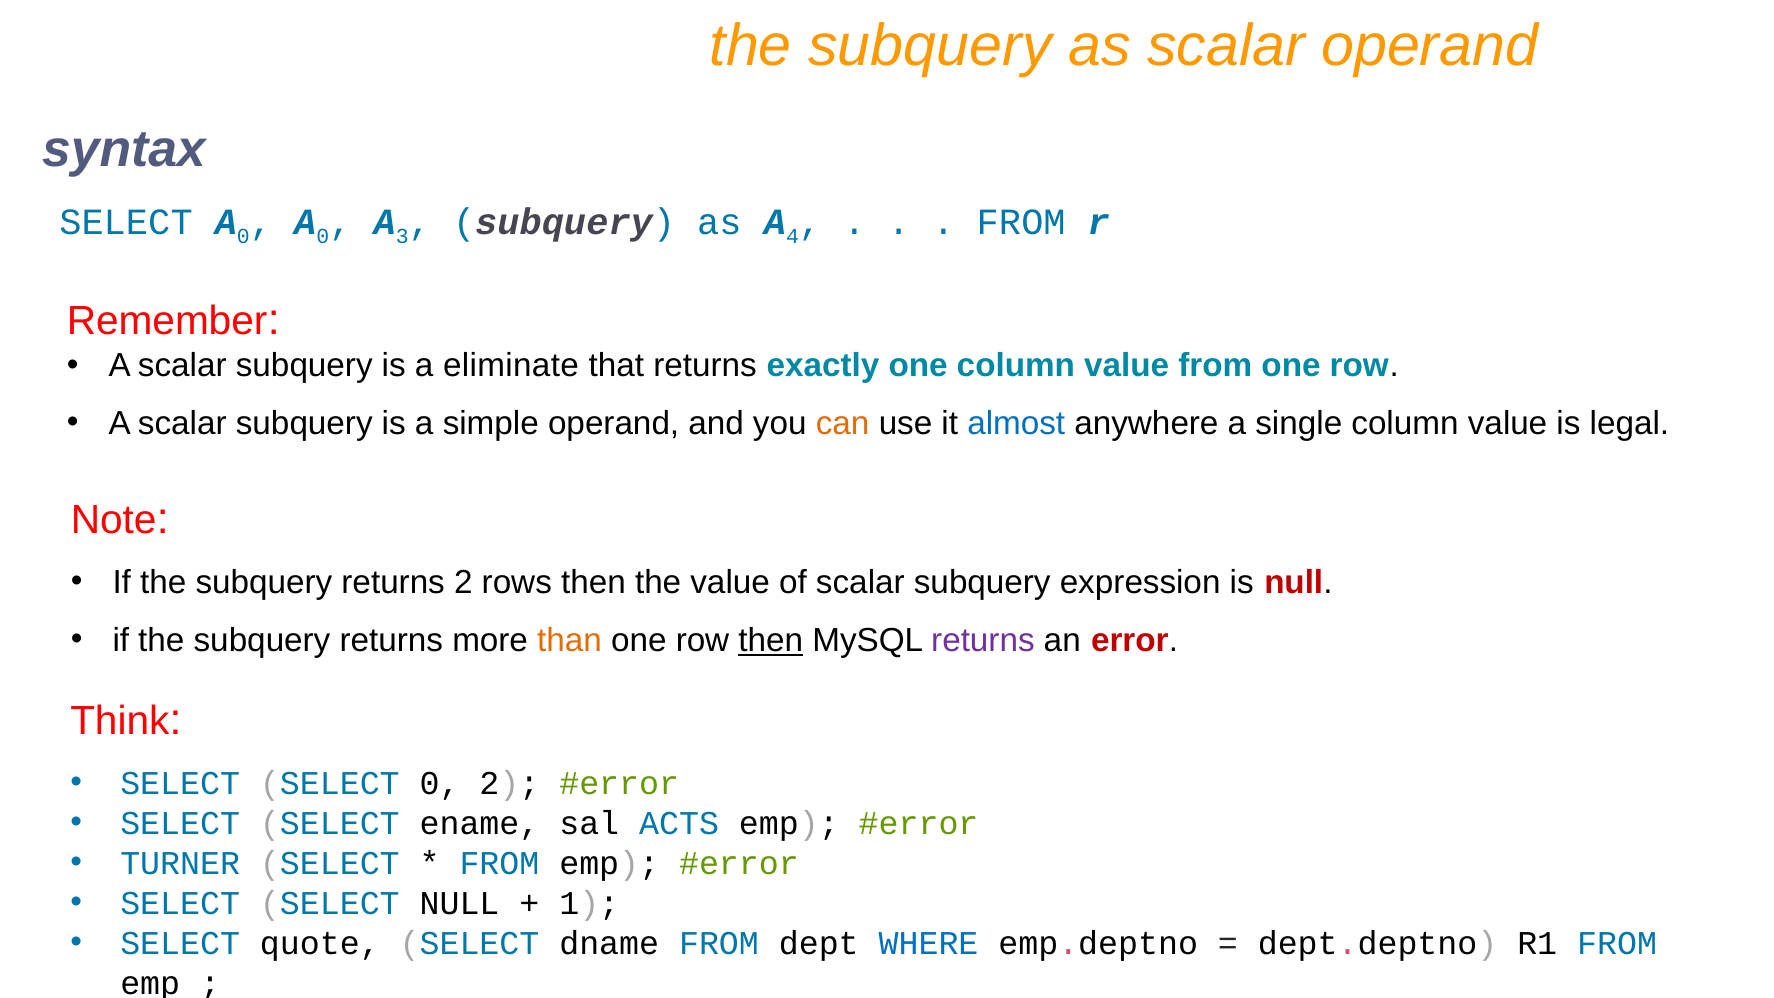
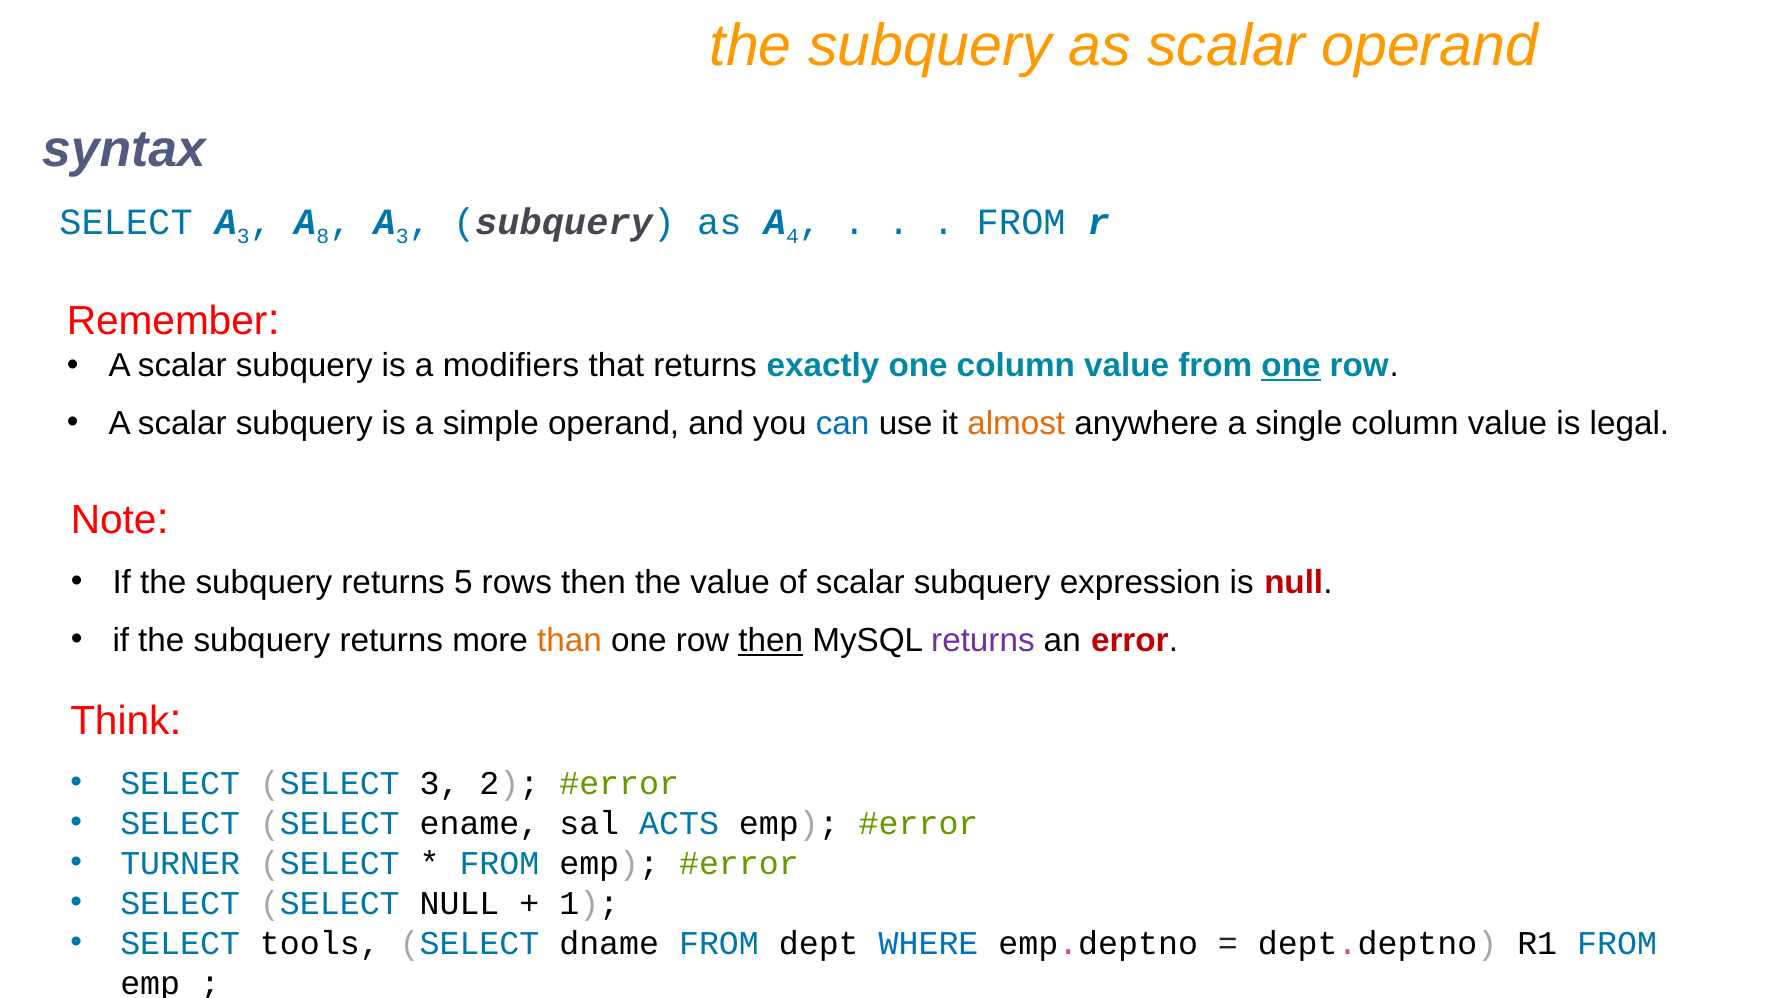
SELECT A 0: 0 -> 3 (243, 237)
0: 0 -> 8 (323, 237)
eliminate: eliminate -> modifiers (511, 366)
one underline: none -> present (1291, 366)
can colour: orange -> blue (843, 424)
almost colour: blue -> orange (1016, 424)
returns 2: 2 -> 5 (463, 583)
SELECT 0: 0 -> 3 (440, 783)
quote: quote -> tools (320, 943)
